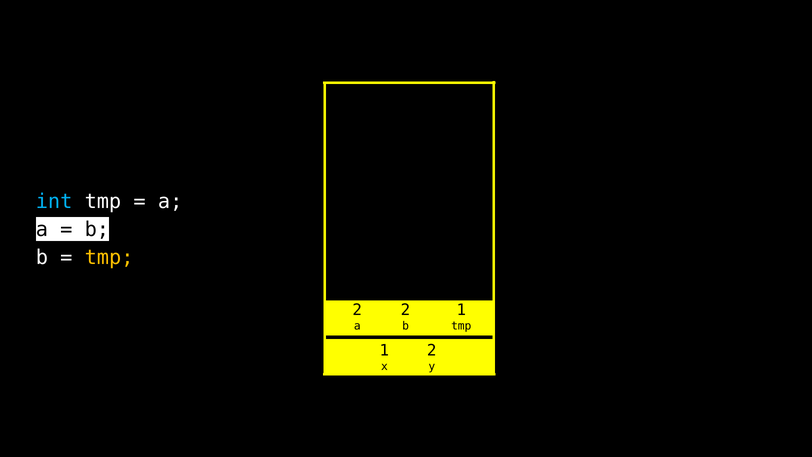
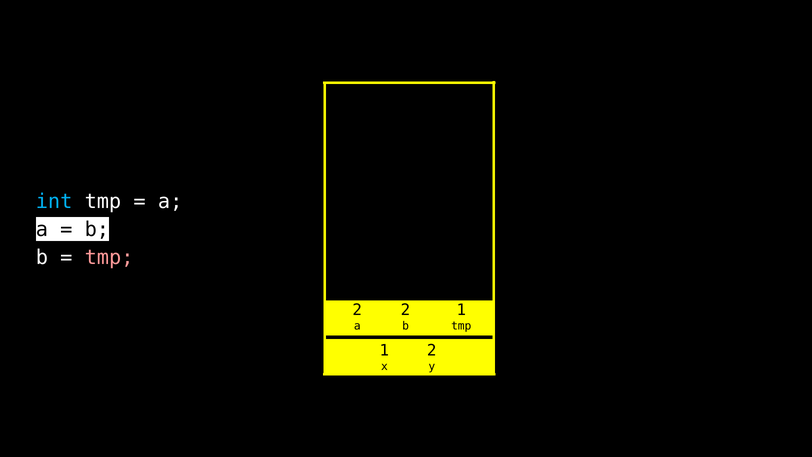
tmp colour: yellow -> pink (109, 257)
